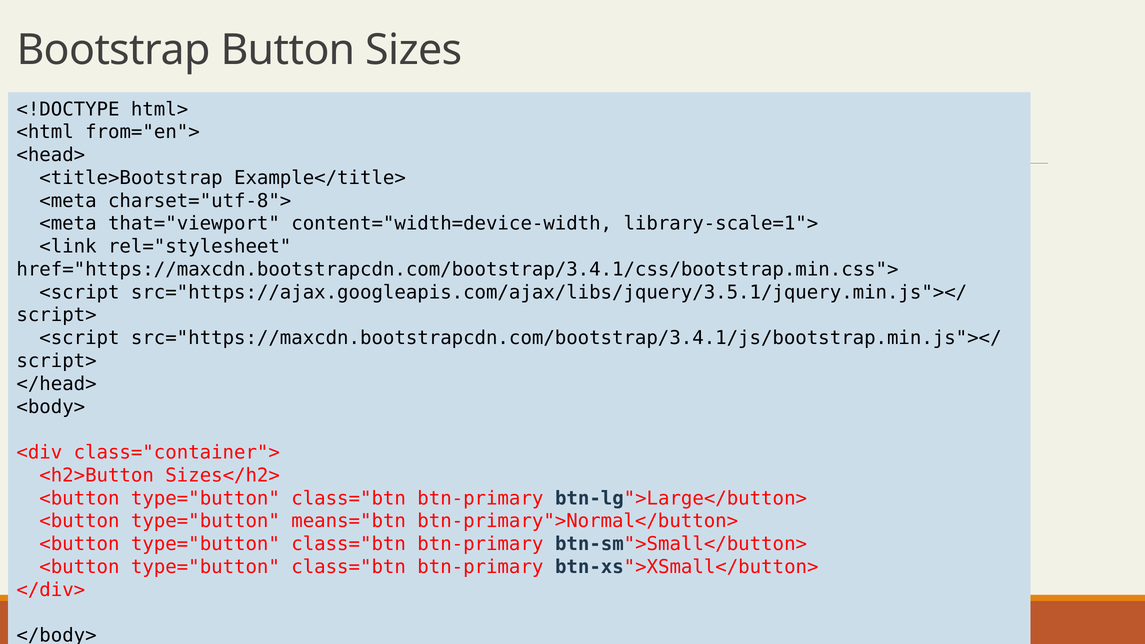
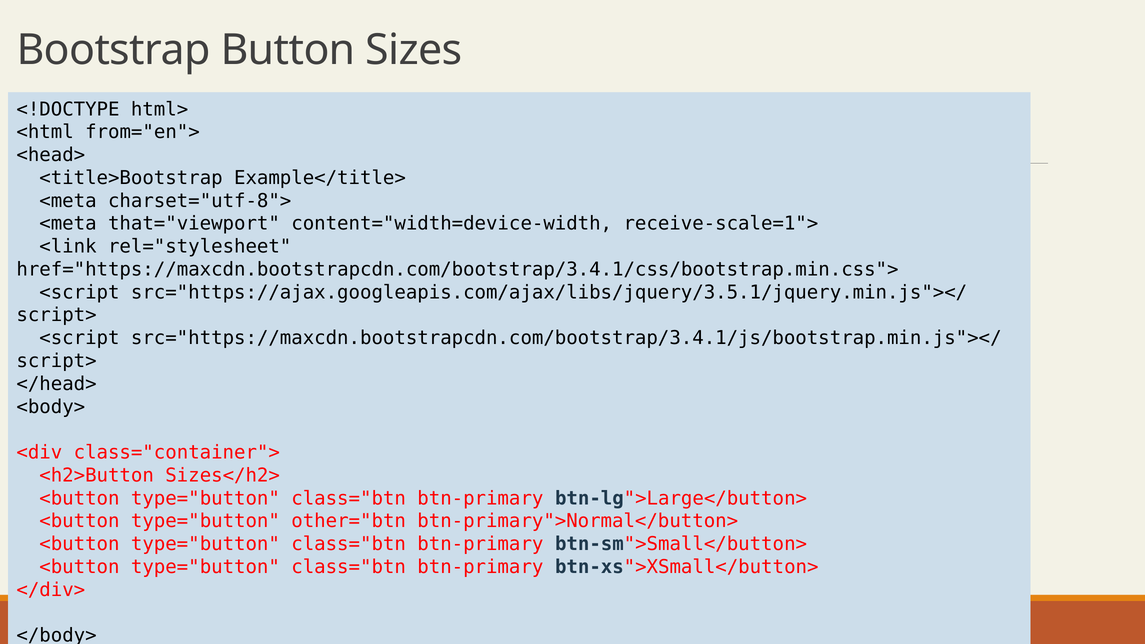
library-scale=1">: library-scale=1"> -> receive-scale=1"> (721, 224)
means="btn: means="btn -> other="btn (349, 521)
